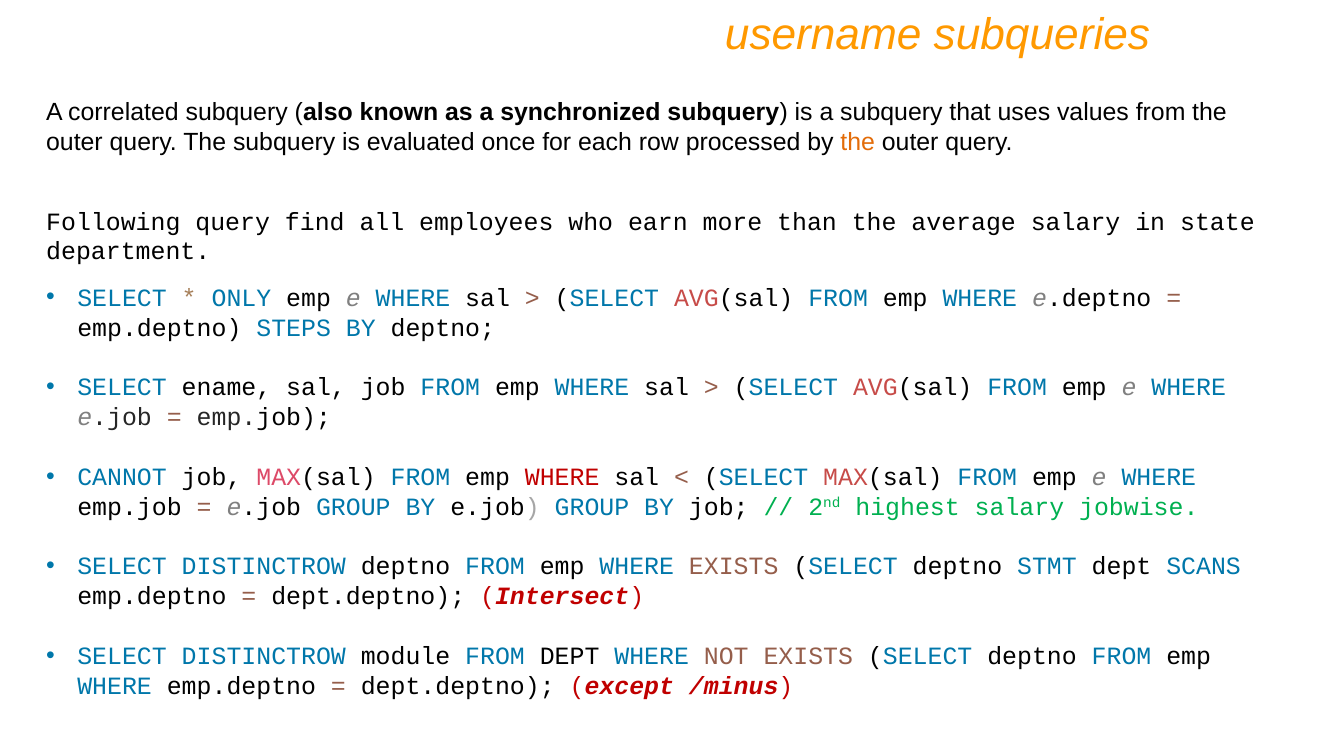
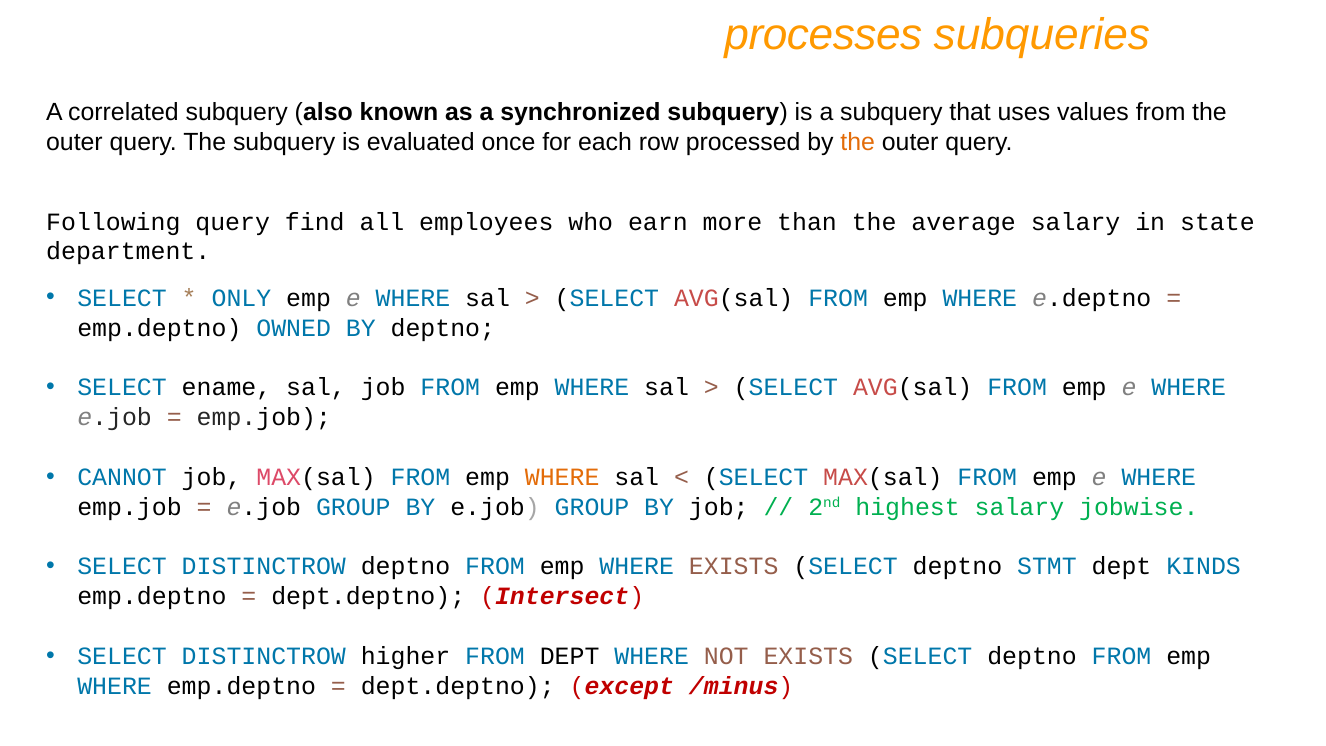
username: username -> processes (823, 35)
STEPS: STEPS -> OWNED (294, 328)
WHERE colour: red -> orange (562, 477)
SCANS: SCANS -> KINDS (1204, 567)
module: module -> higher (406, 656)
